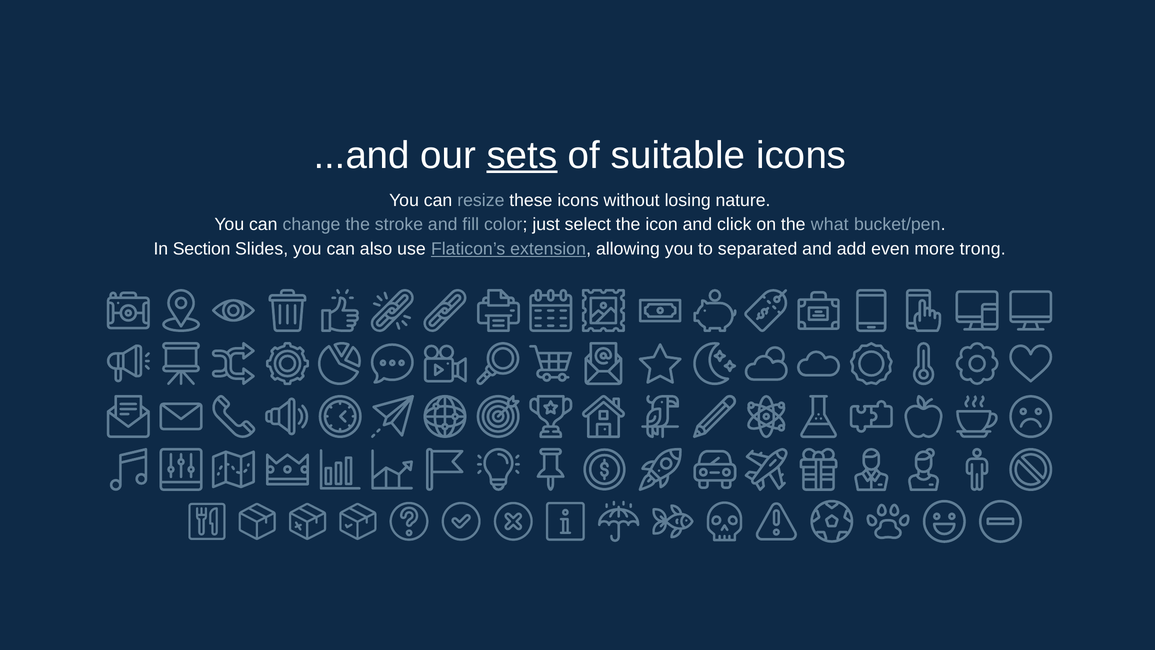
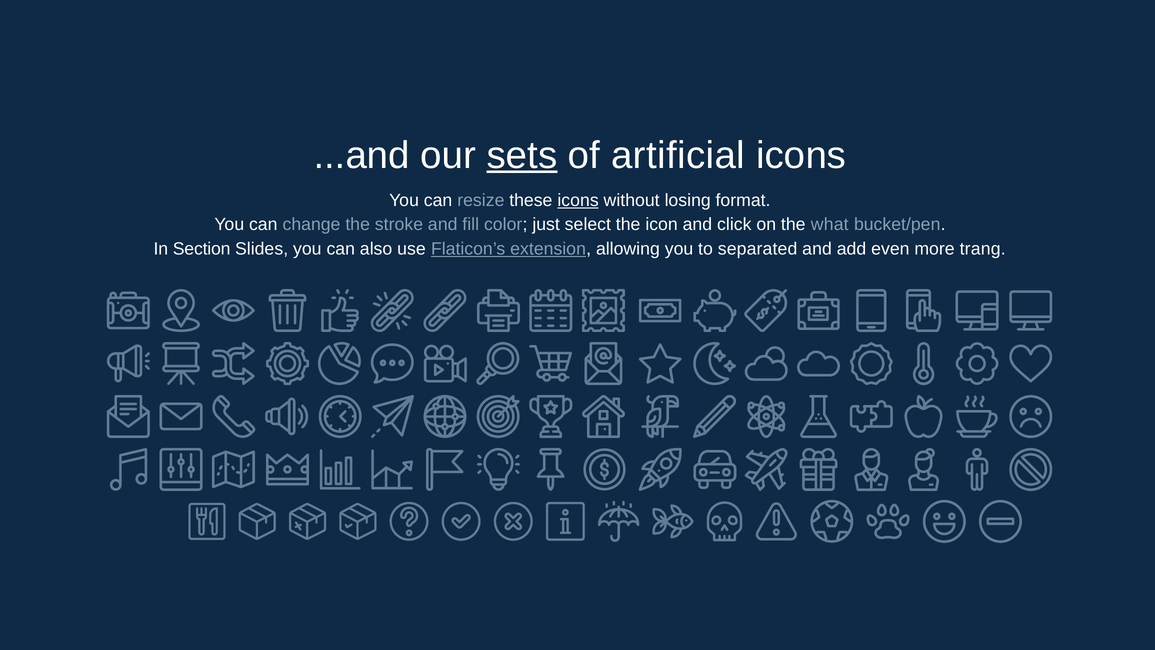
suitable: suitable -> artificial (678, 155)
icons underline: none -> present (578, 200)
nature: nature -> format (743, 200)
trong: trong -> trang (983, 249)
